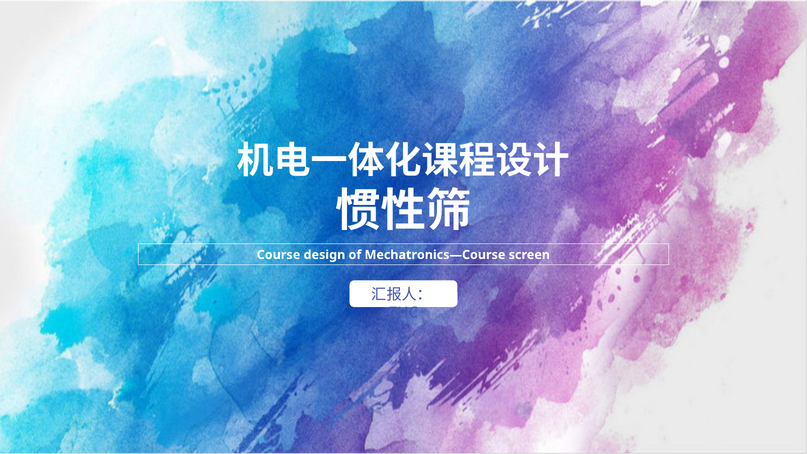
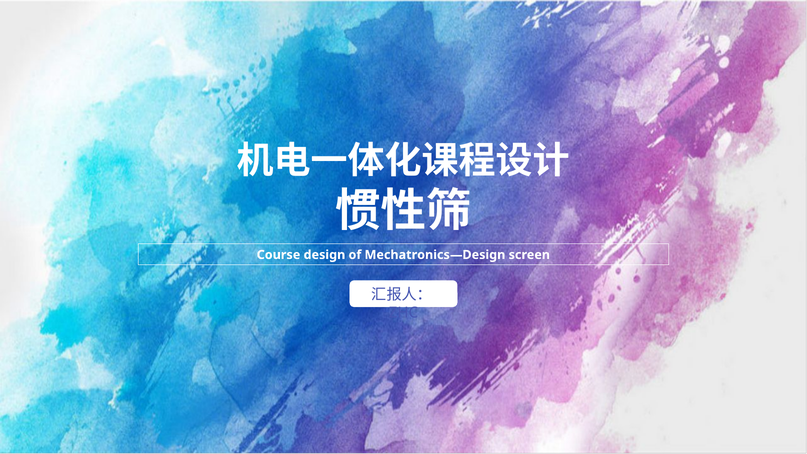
Mechatronics—Course: Mechatronics—Course -> Mechatronics—Design (435, 255)
